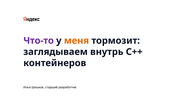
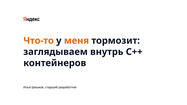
Что-то colour: purple -> orange (39, 41)
